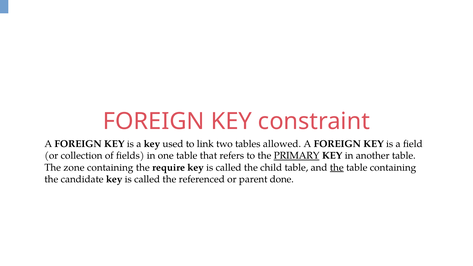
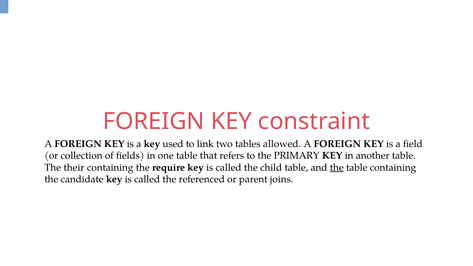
PRIMARY underline: present -> none (297, 156)
zone: zone -> their (74, 168)
done: done -> joins (282, 179)
